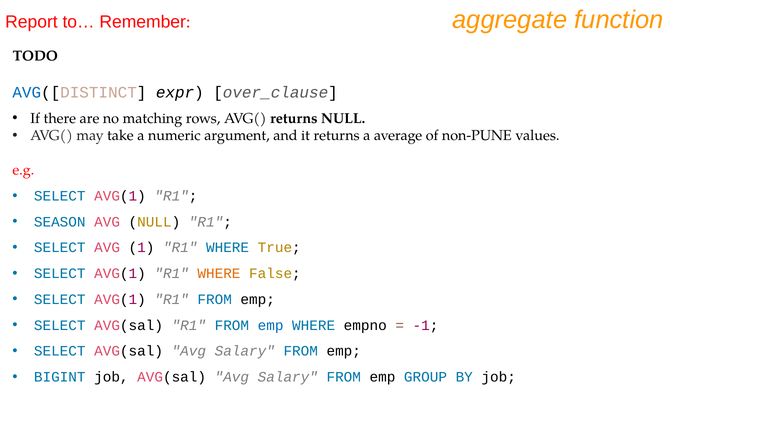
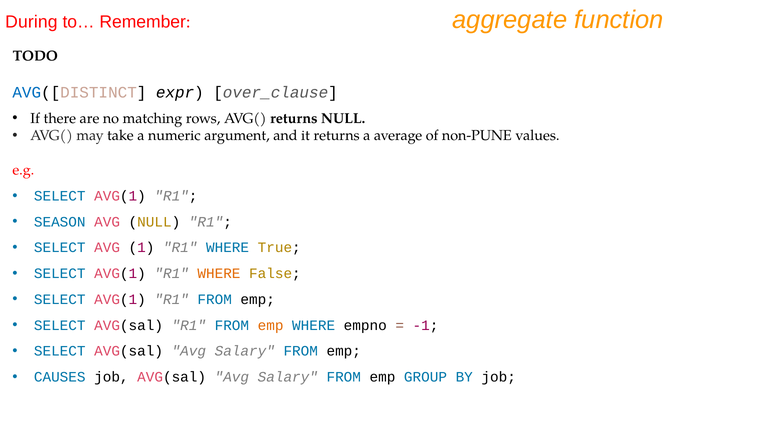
Report: Report -> During (31, 22)
emp colour: blue -> orange (271, 325)
BIGINT: BIGINT -> CAUSES (60, 376)
